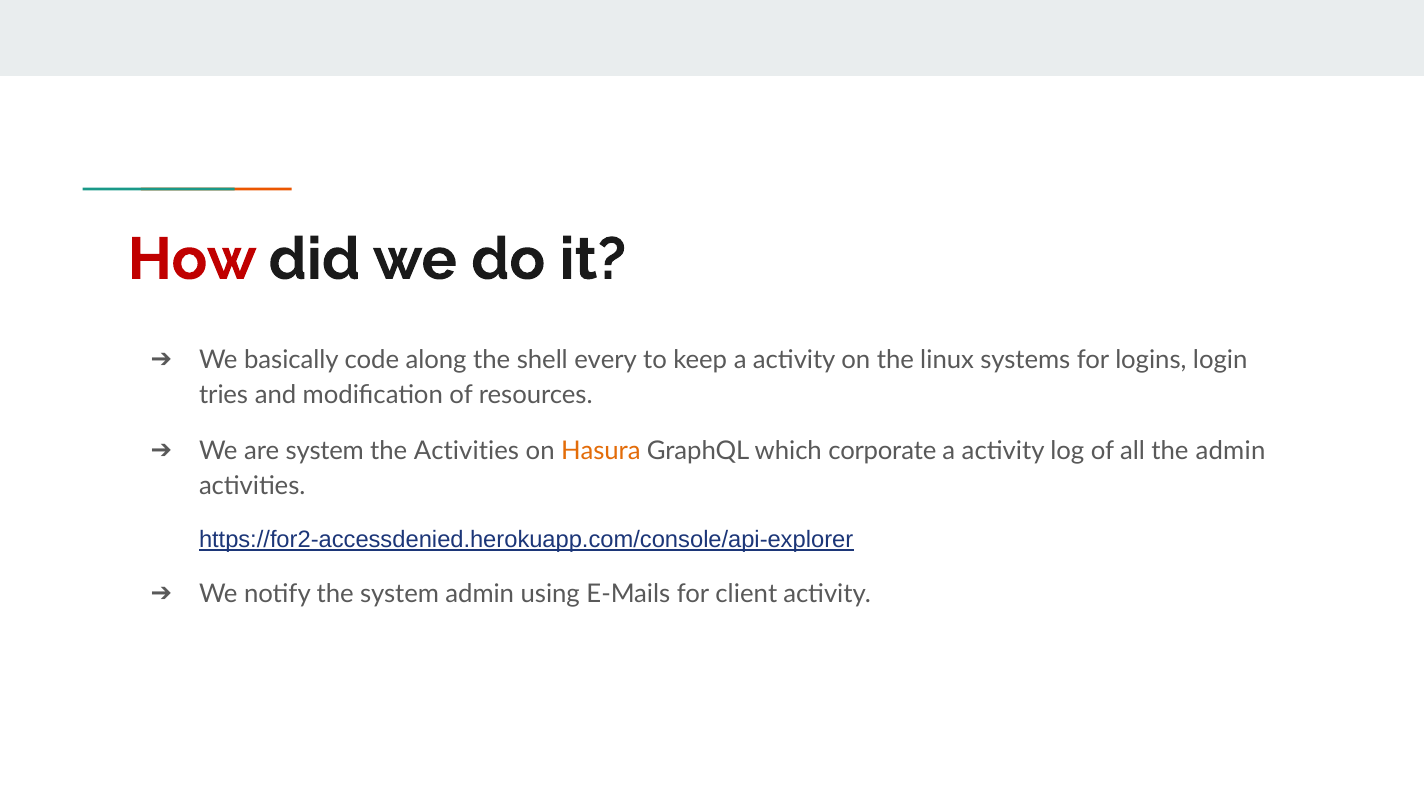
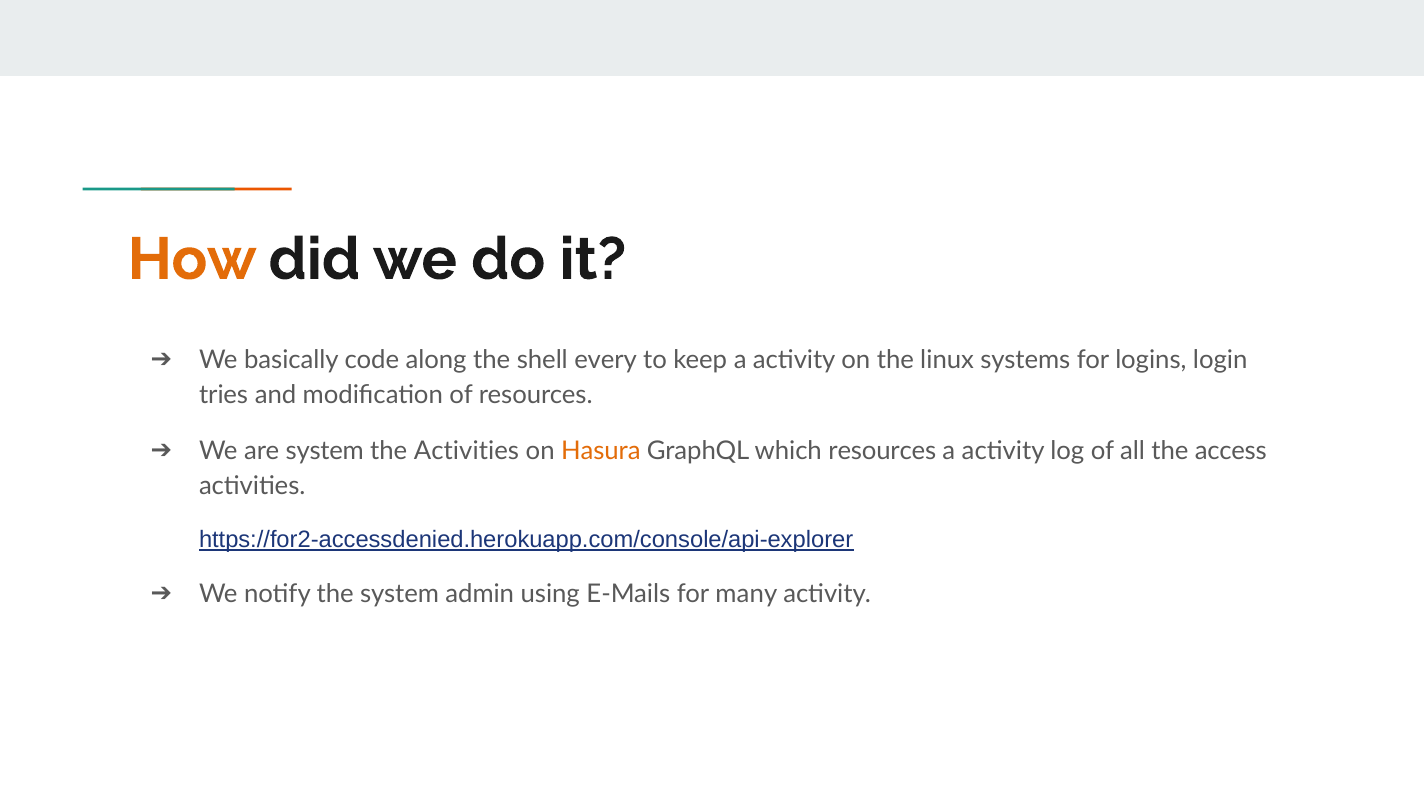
How colour: red -> orange (192, 259)
which corporate: corporate -> resources (882, 451)
the admin: admin -> access (1231, 451)
client: client -> many (746, 594)
